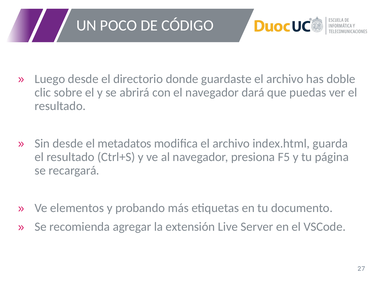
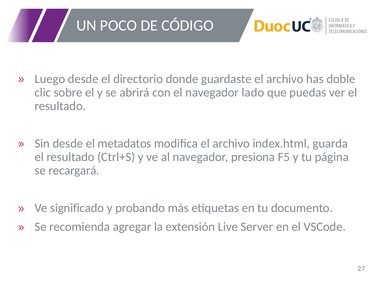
dará: dará -> lado (253, 92)
elementos: elementos -> significado (77, 208)
